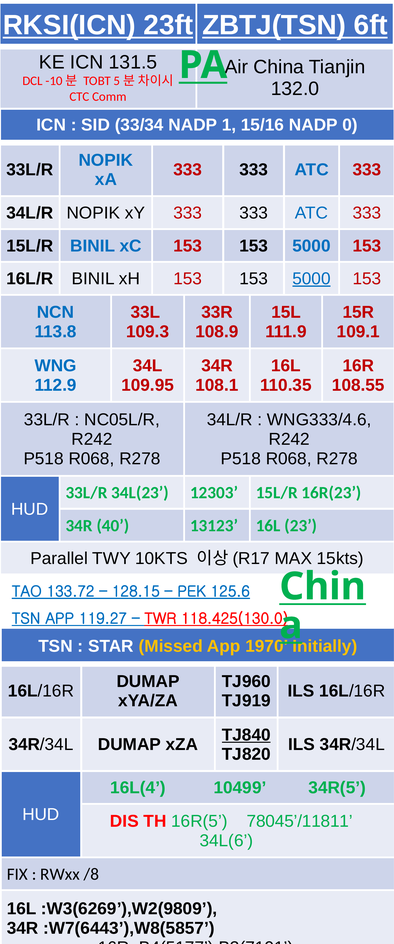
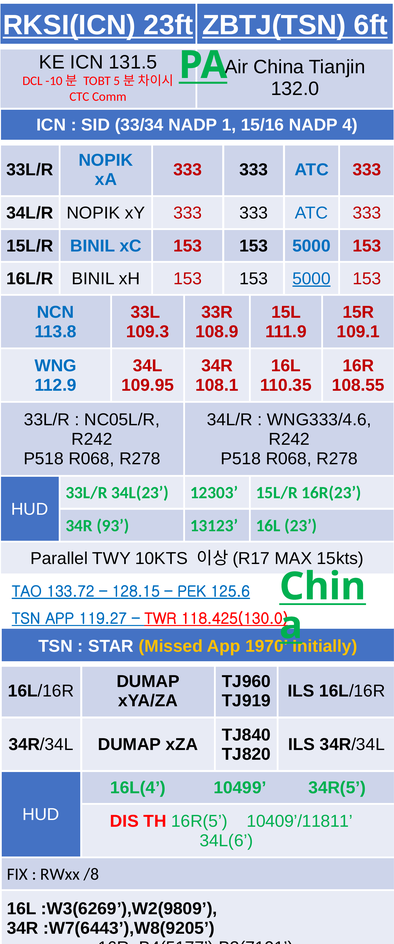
0: 0 -> 4 (350, 125)
40: 40 -> 93 (113, 525)
TJ840 underline: present -> none (246, 734)
78045’/11811: 78045’/11811 -> 10409’/11811 (300, 820)
:W7(6443’),W8(5857: :W7(6443’),W8(5857 -> :W7(6443’),W8(9205 (129, 927)
